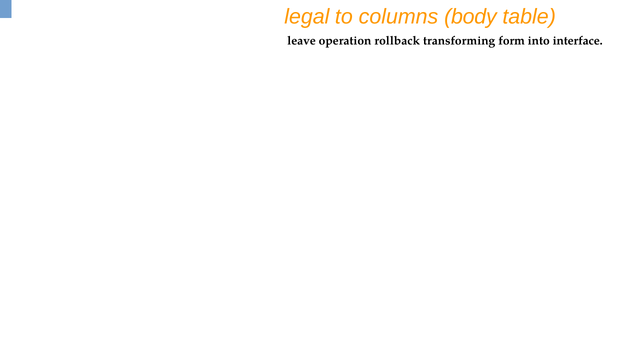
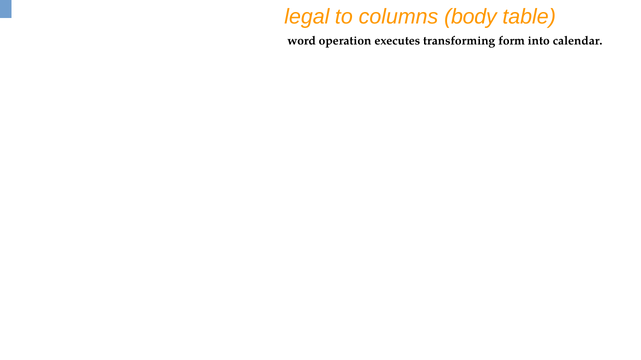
leave: leave -> word (302, 41)
rollback: rollback -> executes (397, 41)
interface: interface -> calendar (578, 41)
